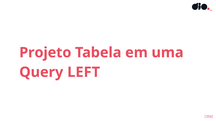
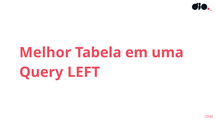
Projeto: Projeto -> Melhor (45, 53)
